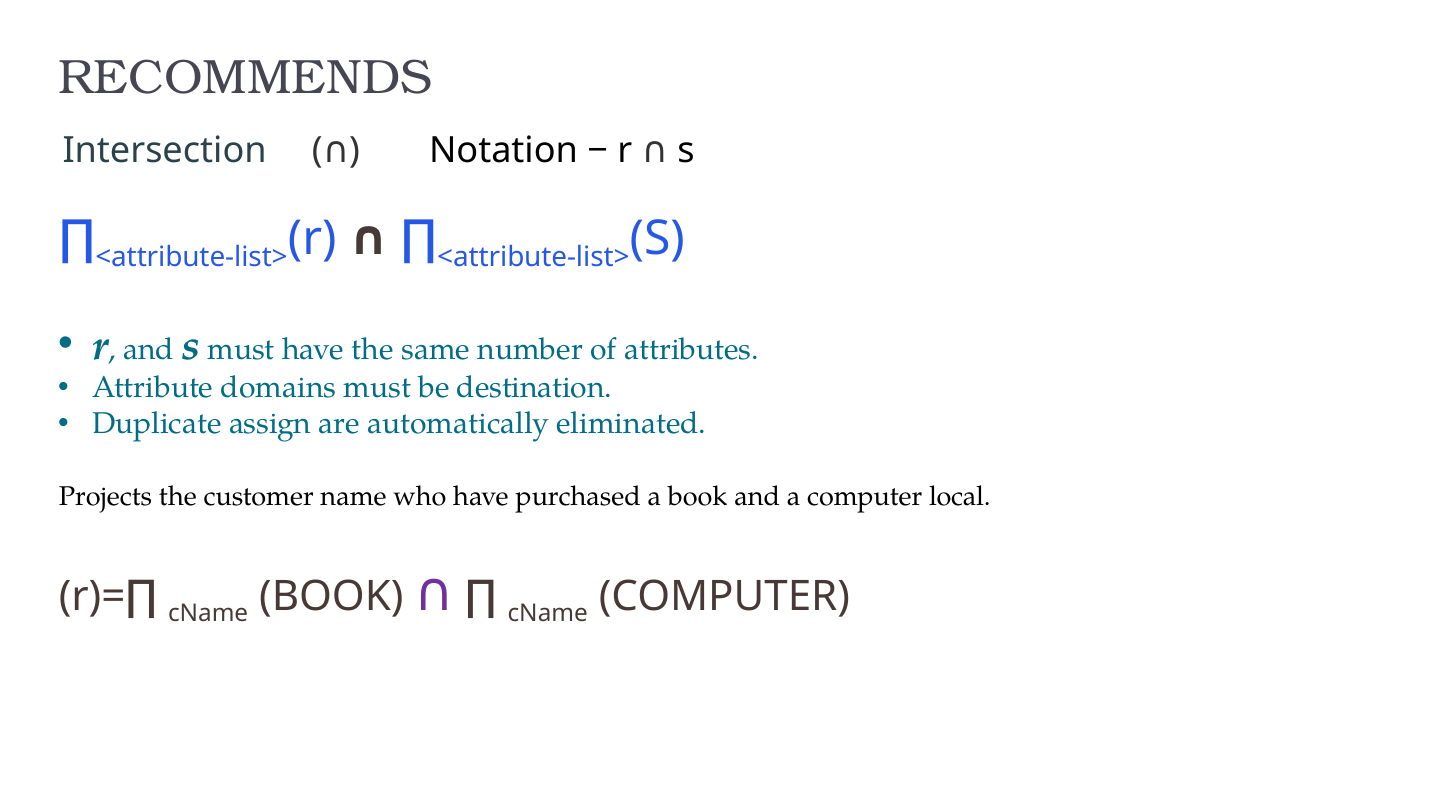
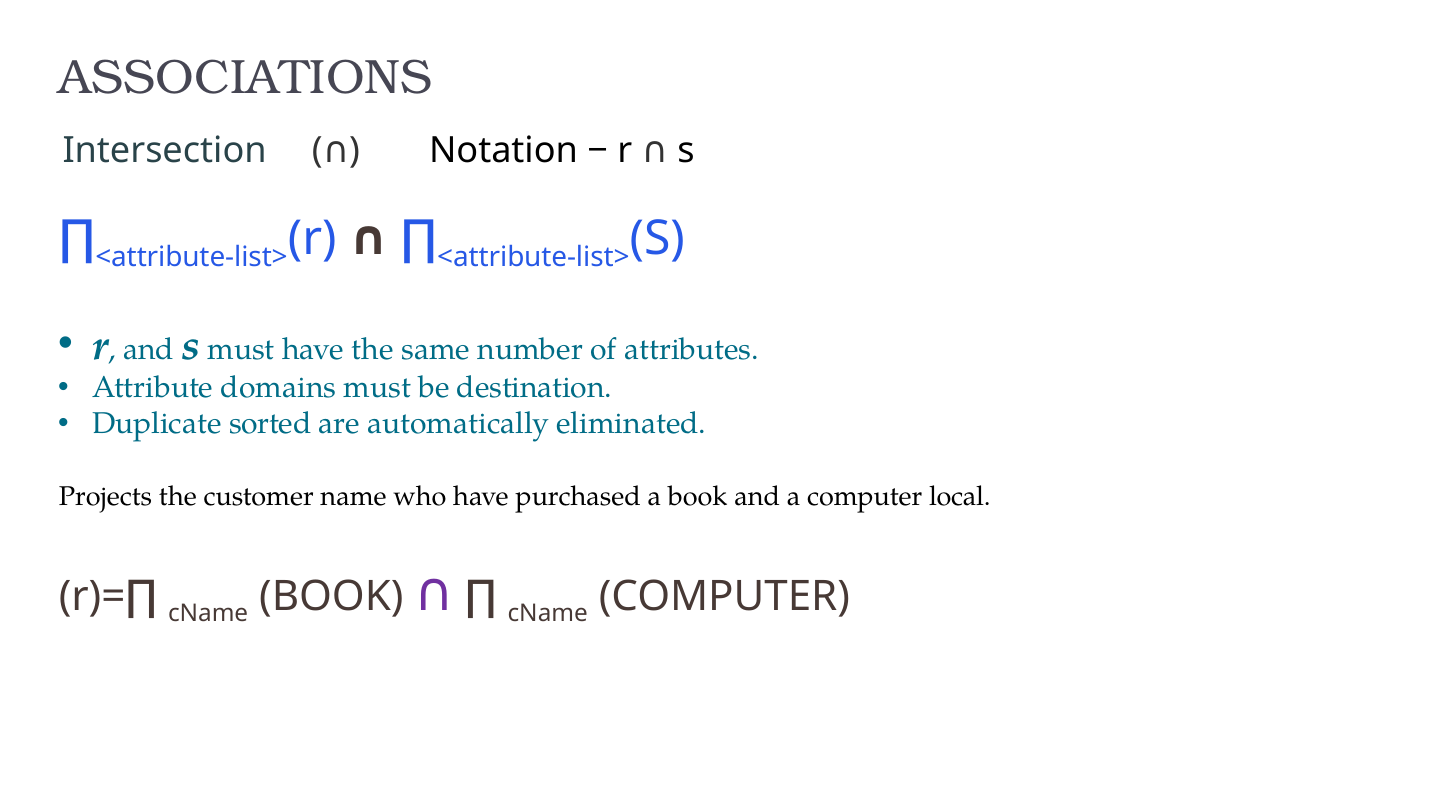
RECOMMENDS: RECOMMENDS -> ASSOCIATIONS (246, 77)
assign: assign -> sorted (270, 424)
